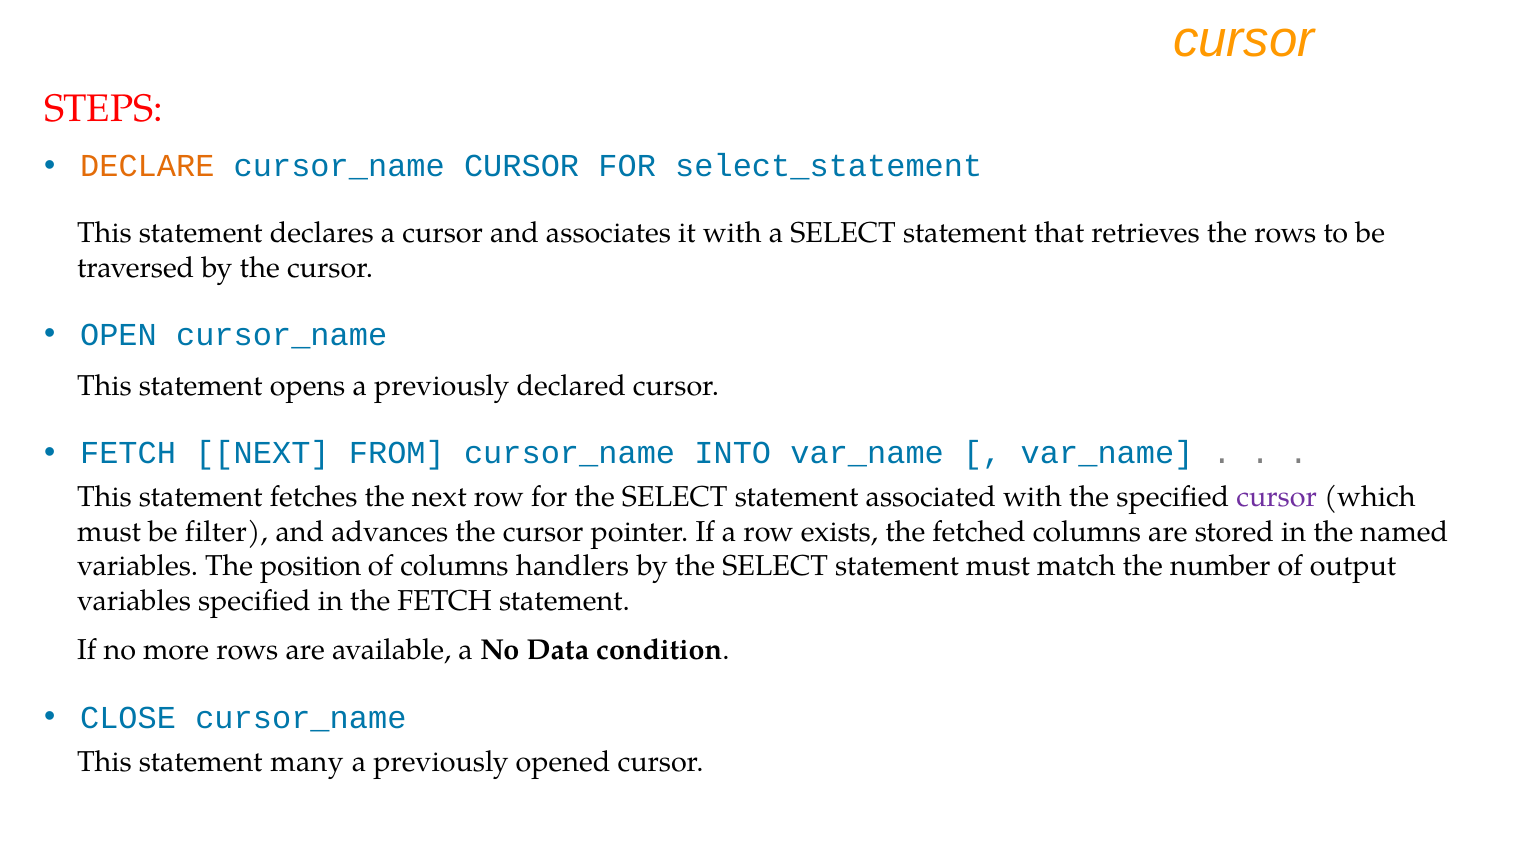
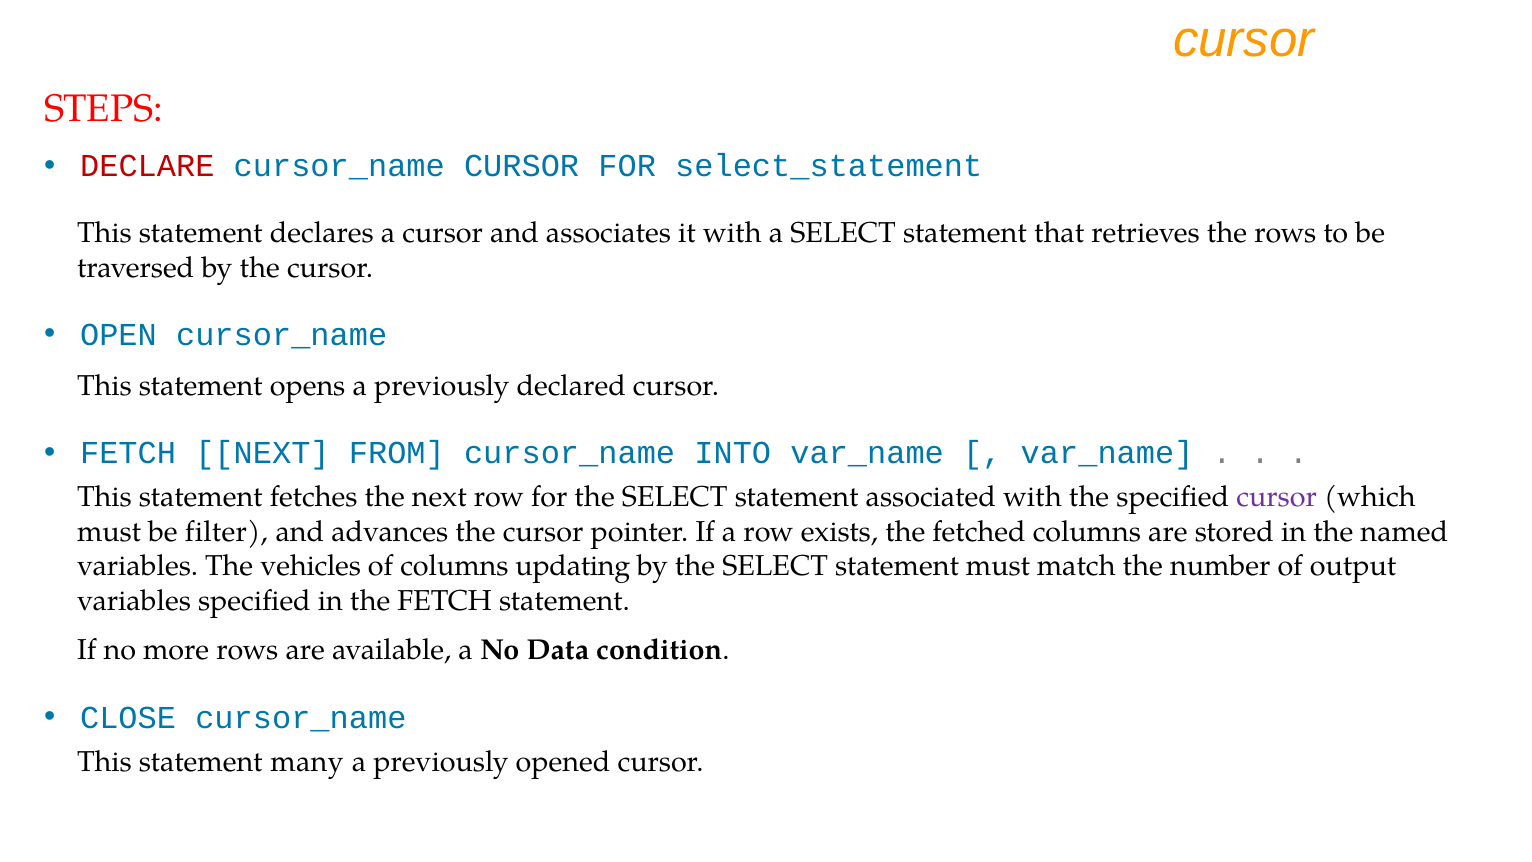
DECLARE colour: orange -> red (147, 166)
position: position -> vehicles (311, 566)
handlers: handlers -> updating (573, 566)
